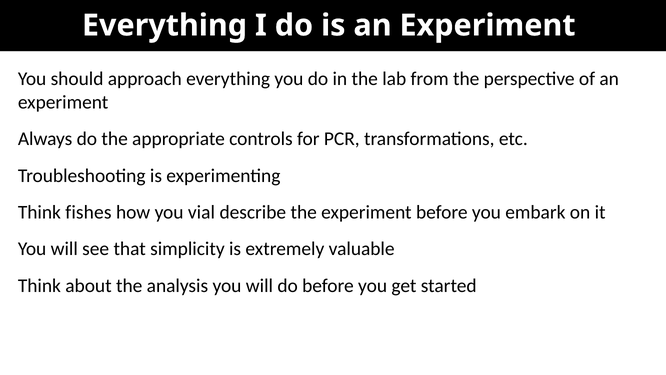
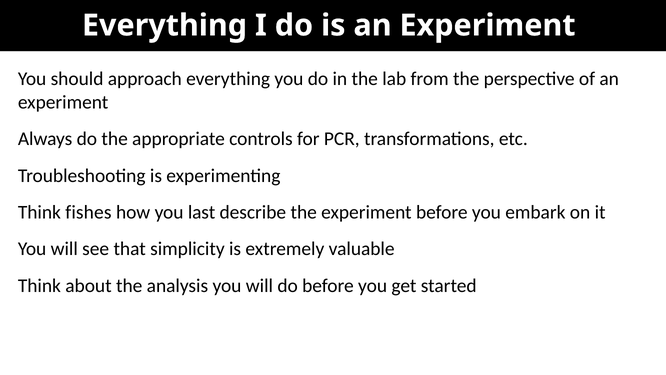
vial: vial -> last (202, 212)
